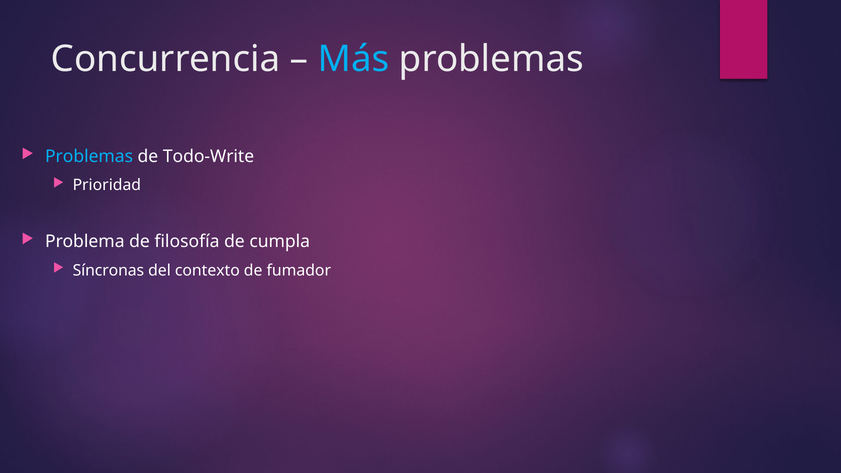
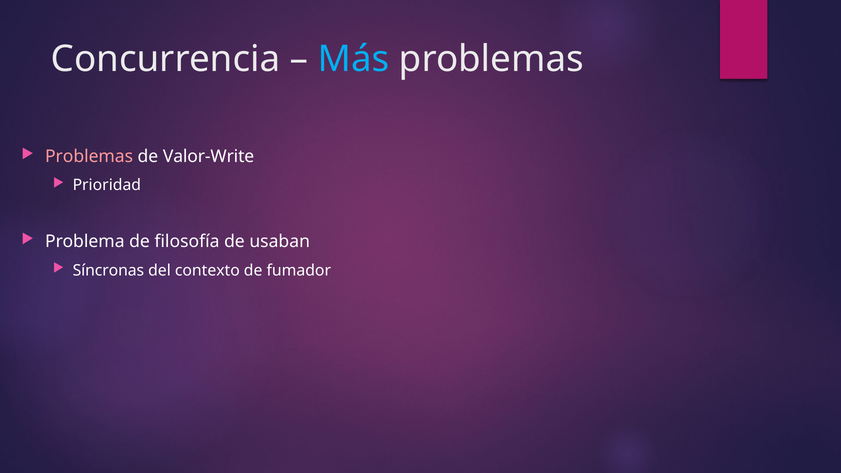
Problemas colour: light blue -> pink (89, 157)
Todo-Write: Todo-Write -> Valor-Write (209, 157)
cumpla: cumpla -> usaban (280, 242)
